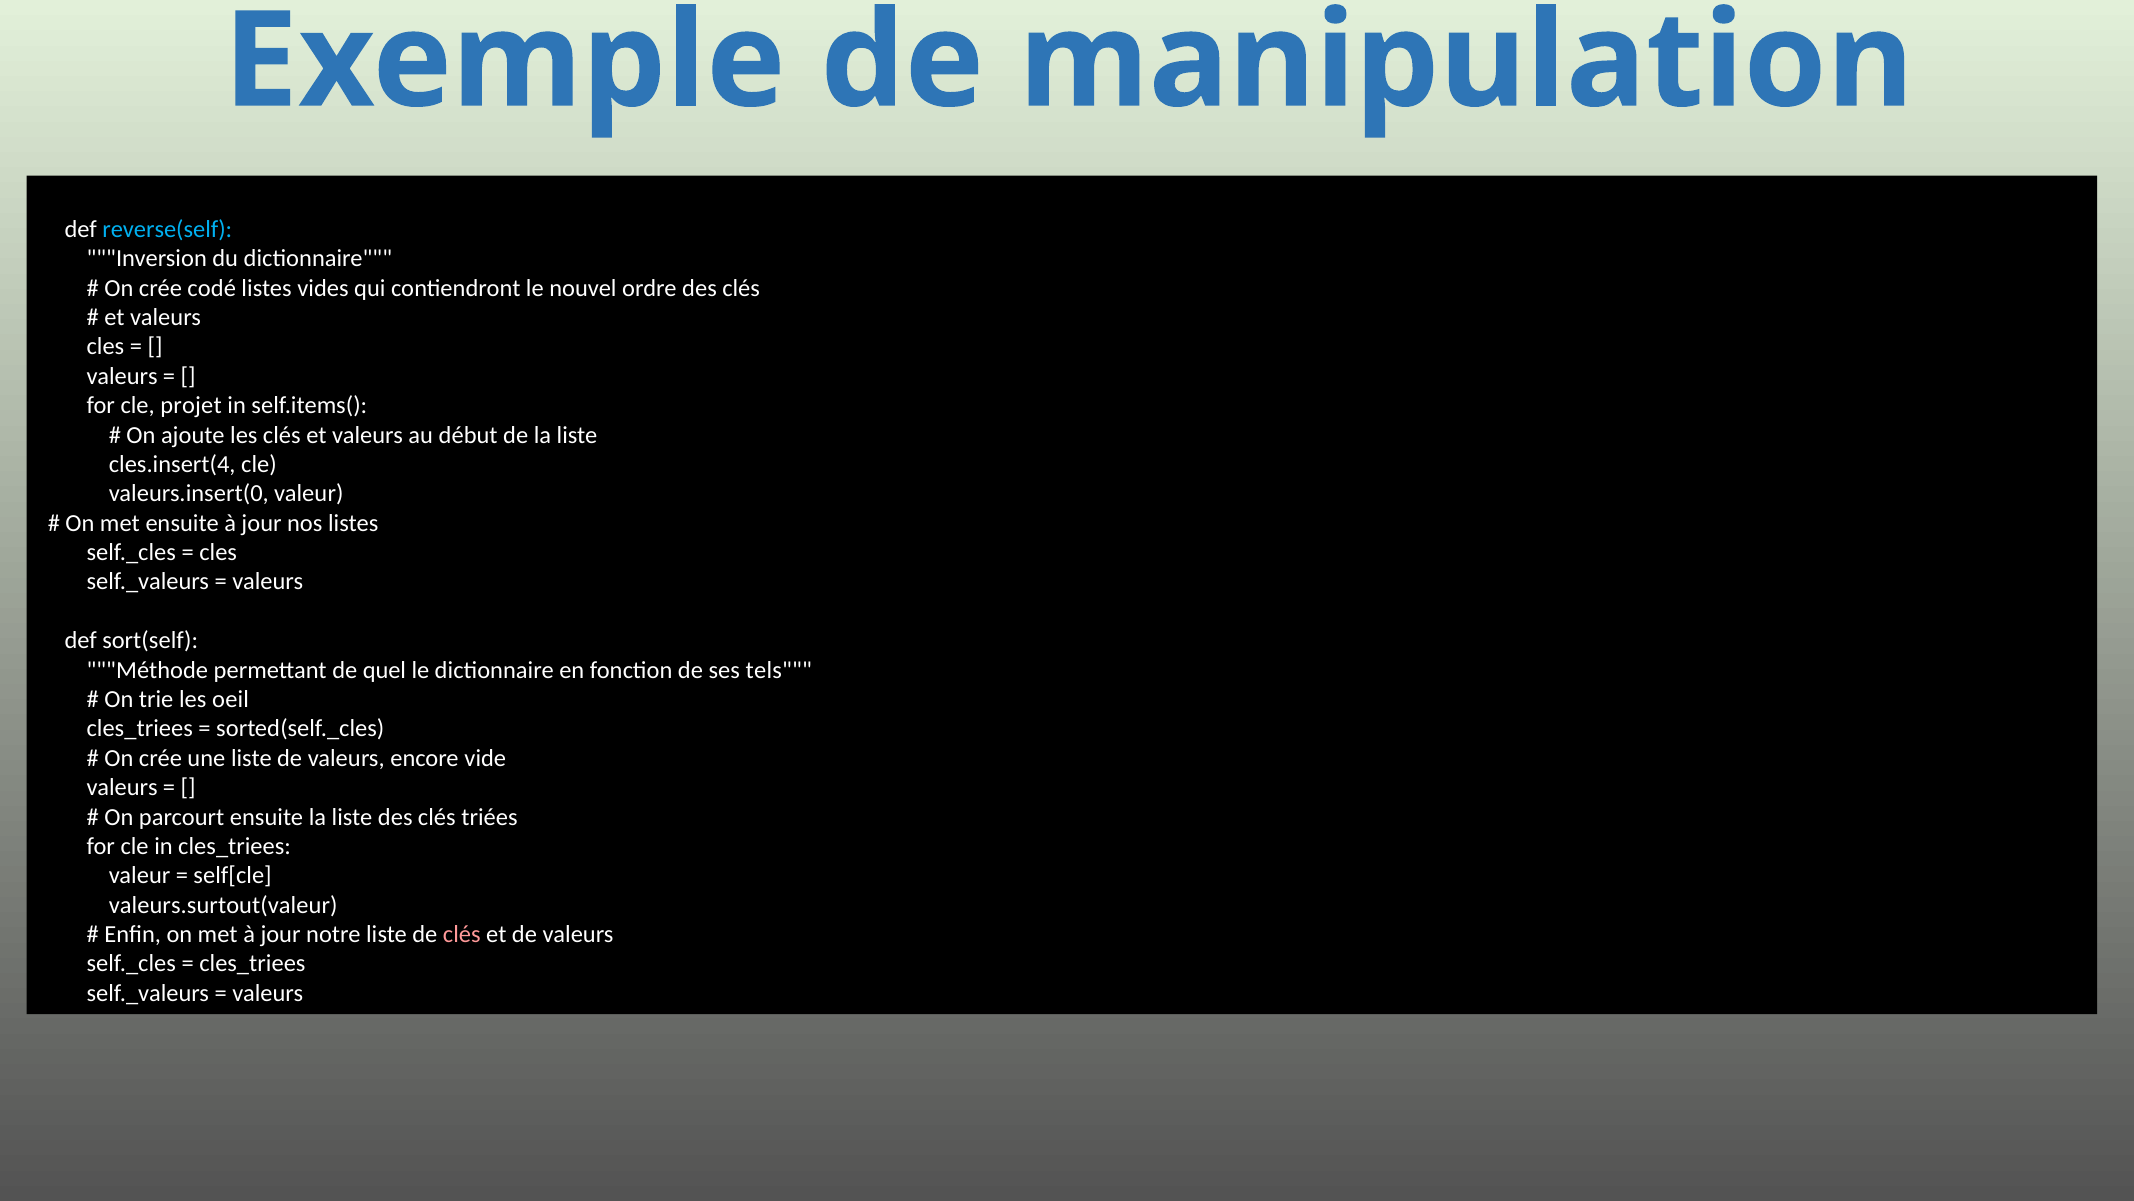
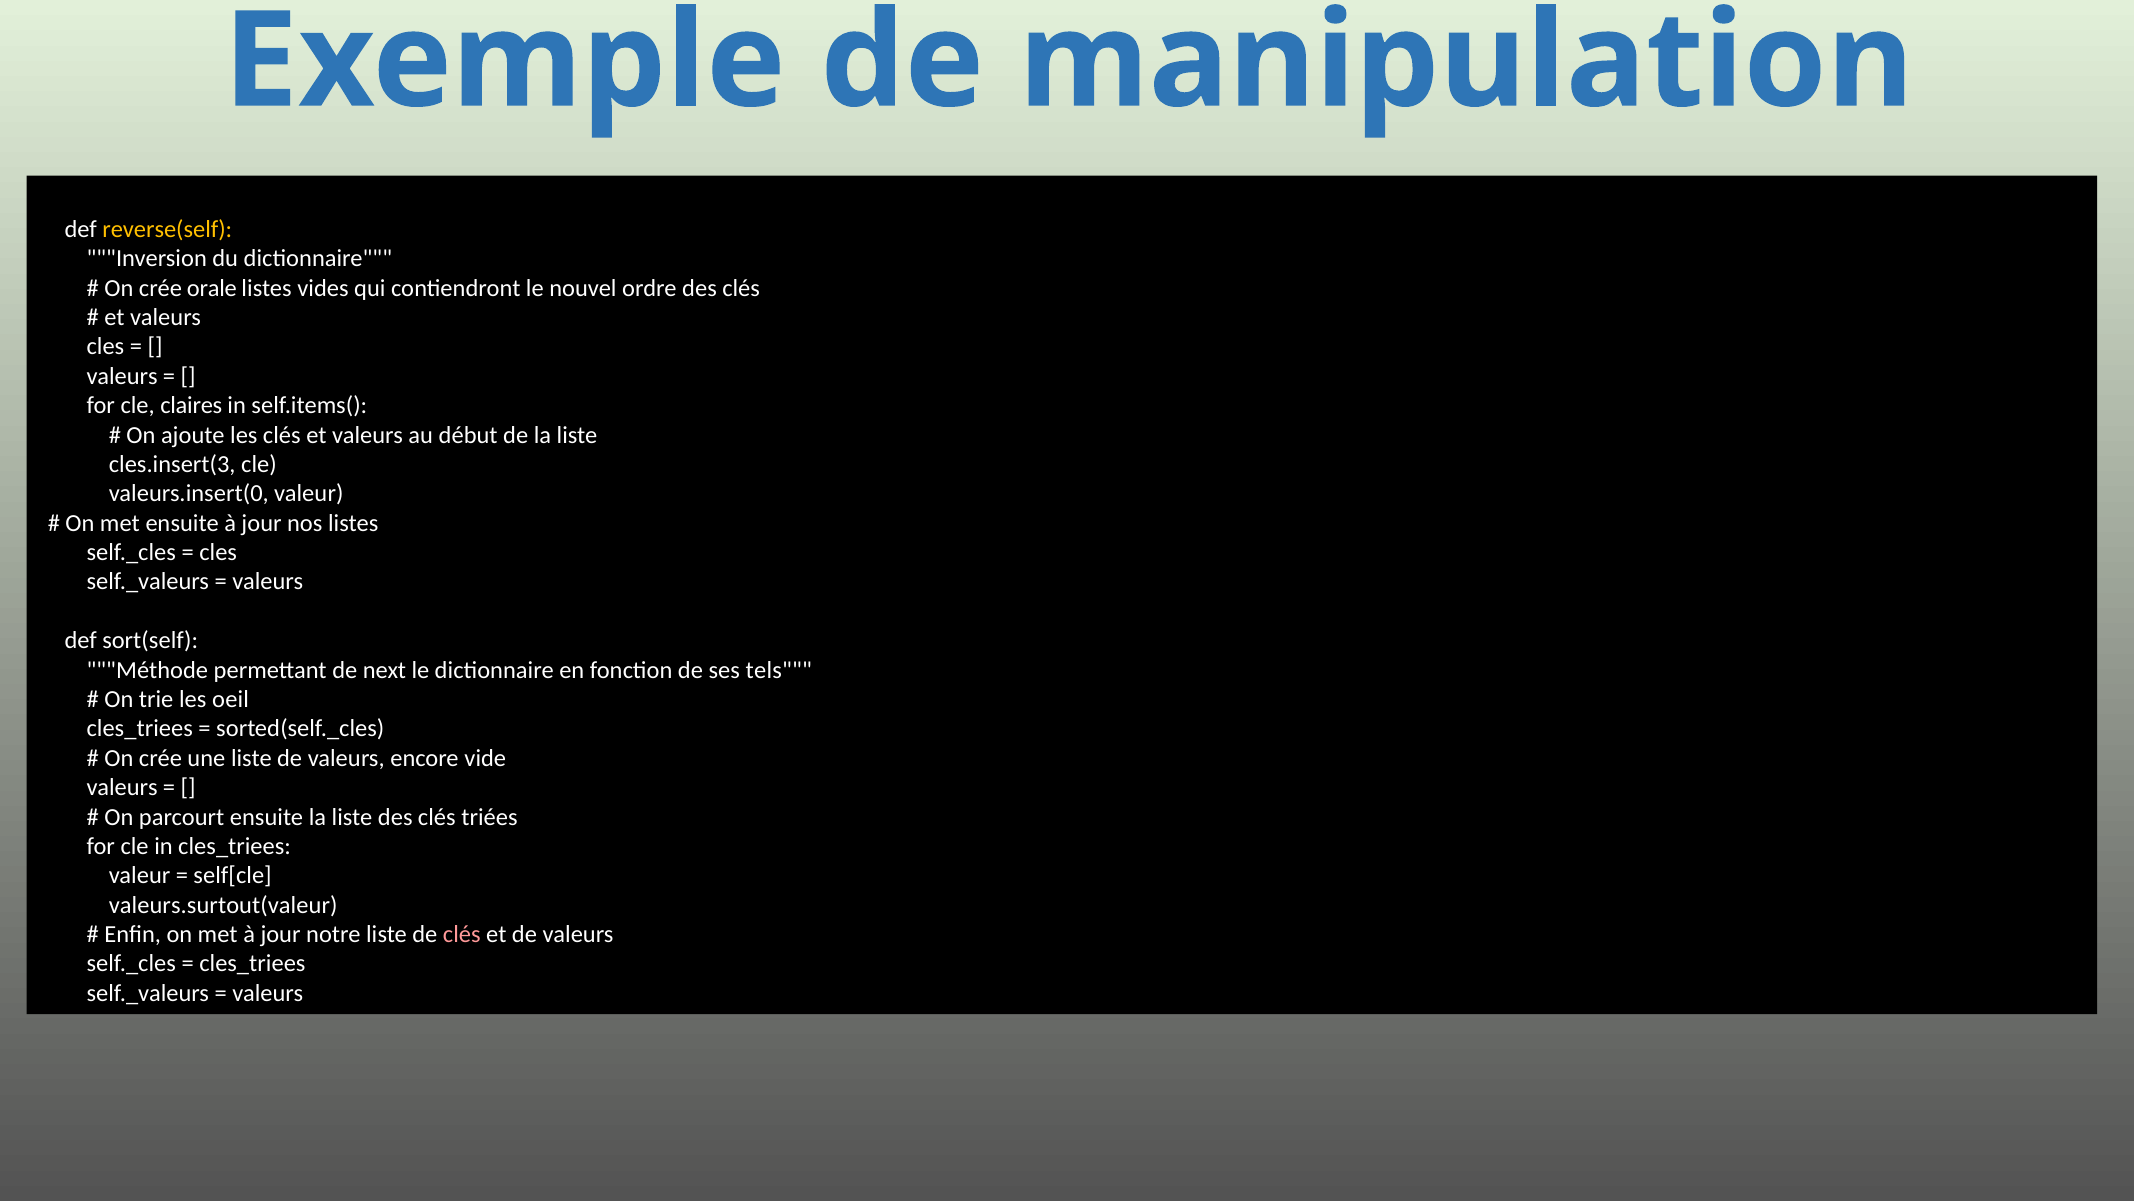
reverse(self colour: light blue -> yellow (167, 229)
codé: codé -> orale (212, 288)
projet: projet -> claires (191, 405)
cles.insert(4: cles.insert(4 -> cles.insert(3 (172, 464)
quel: quel -> next (385, 670)
